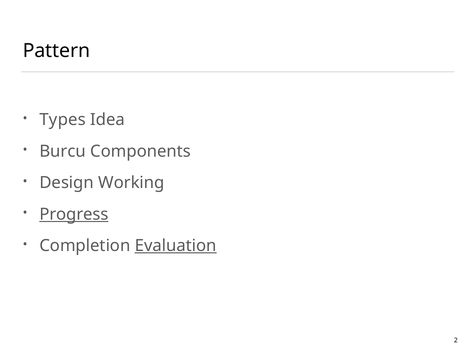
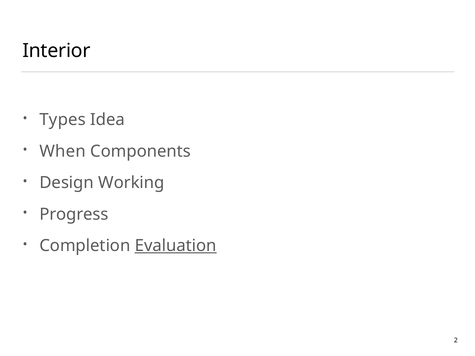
Pattern: Pattern -> Interior (56, 51)
Burcu: Burcu -> When (63, 151)
Progress underline: present -> none (74, 214)
